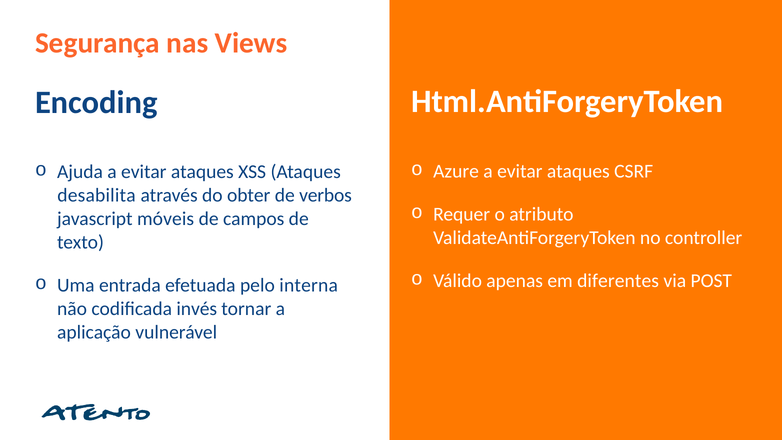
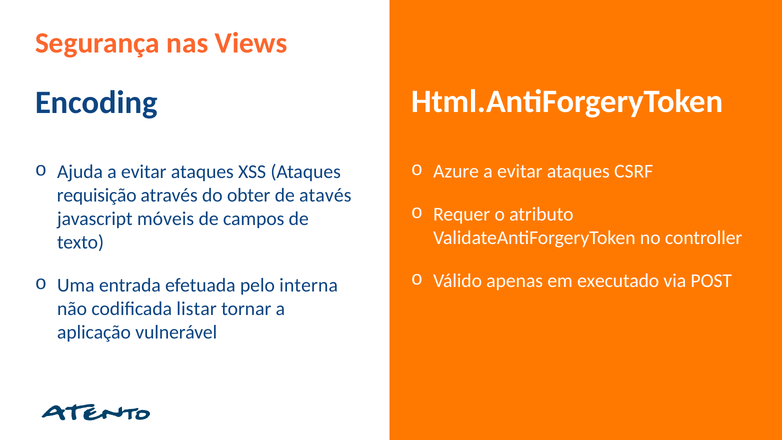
desabilita: desabilita -> requisição (97, 195)
verbos: verbos -> atavés (325, 195)
diferentes: diferentes -> executado (618, 281)
invés: invés -> listar (197, 309)
